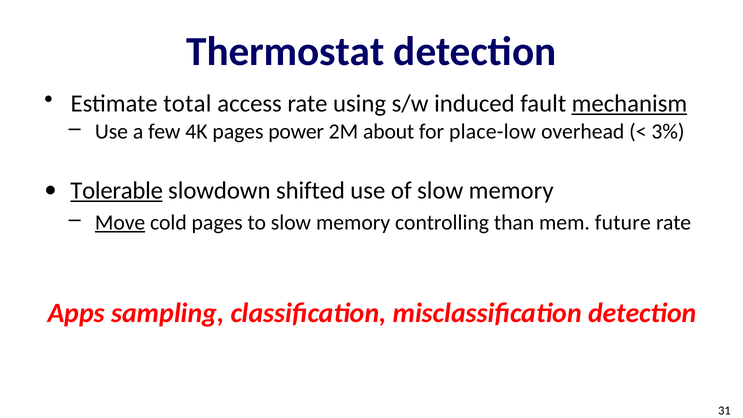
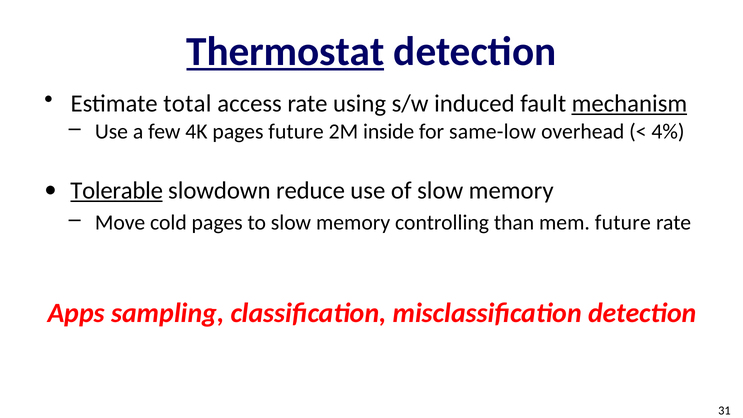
Thermostat underline: none -> present (285, 52)
pages power: power -> future (296, 131)
about: about -> inside (389, 131)
place-low: place-low -> same-low (493, 131)
3%: 3% -> 4% (668, 131)
shifted: shifted -> reduce (311, 190)
Move underline: present -> none (120, 222)
